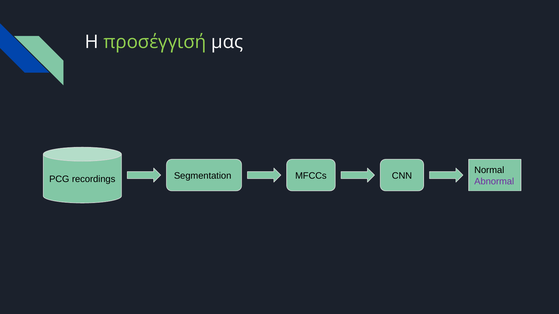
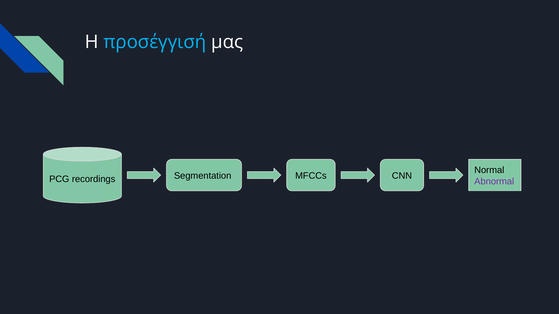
προσέγγισή colour: light green -> light blue (155, 42)
